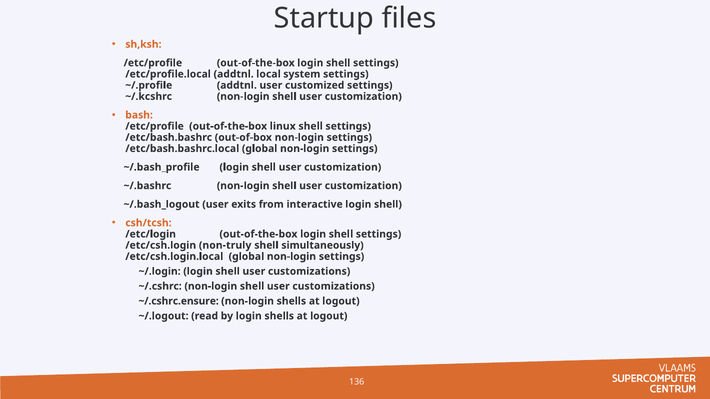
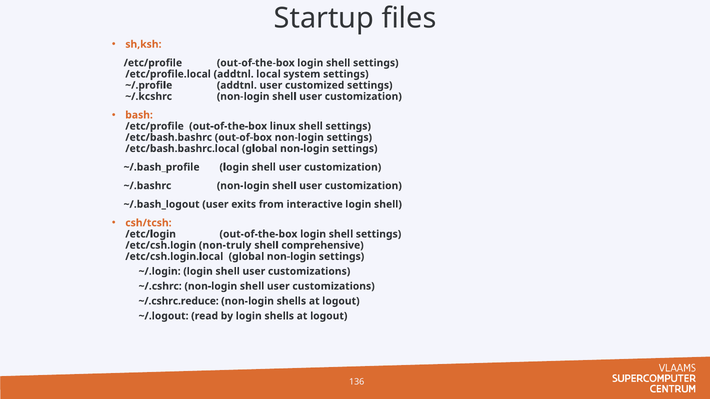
simultaneously: simultaneously -> comprehensive (323, 245)
~/.cshrc.ensure: ~/.cshrc.ensure -> ~/.cshrc.reduce (179, 301)
